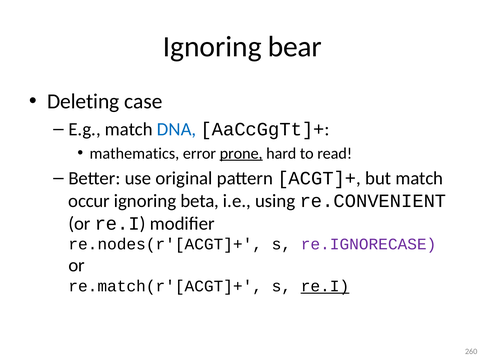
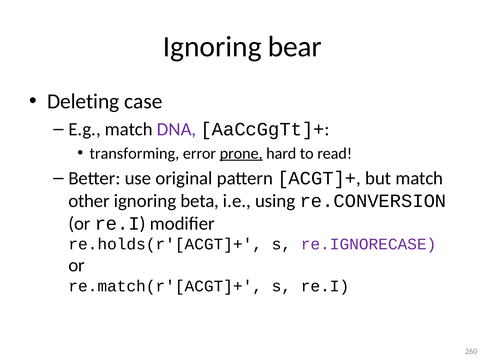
DNA colour: blue -> purple (177, 129)
mathematics: mathematics -> transforming (134, 153)
occur: occur -> other (89, 201)
re.CONVENIENT: re.CONVENIENT -> re.CONVERSION (373, 201)
re.nodes(r'[ACGT]+: re.nodes(r'[ACGT]+ -> re.holds(r'[ACGT]+ (165, 244)
re.I underline: present -> none (325, 286)
